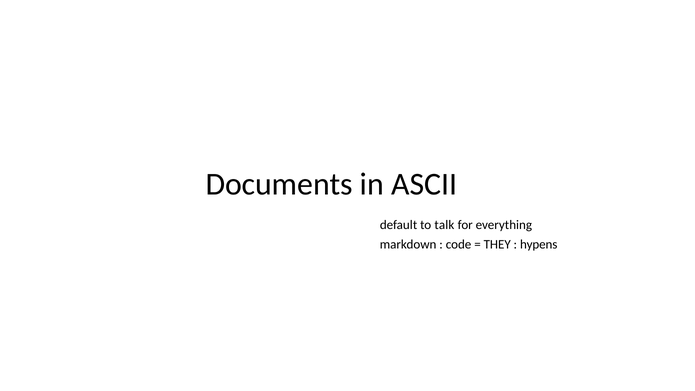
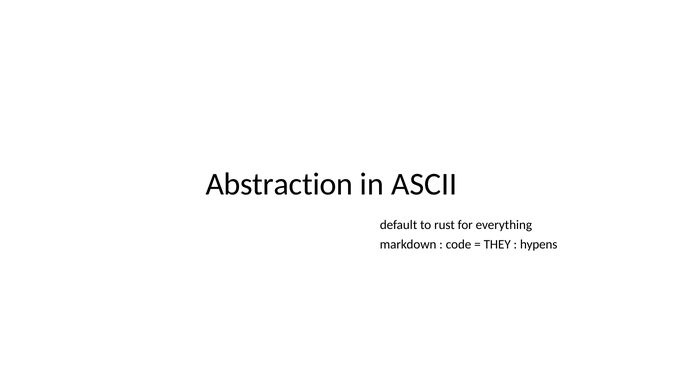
Documents: Documents -> Abstraction (279, 184)
talk: talk -> rust (444, 225)
